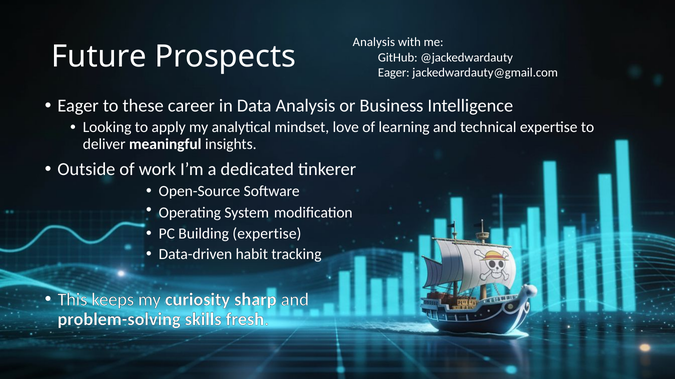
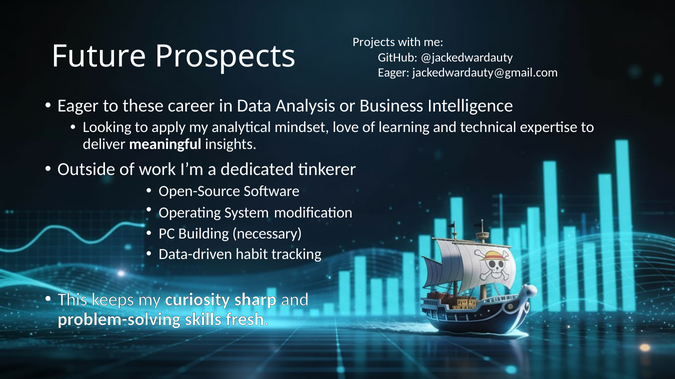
Analysis: Analysis -> Projects (374, 42)
Building expertise: expertise -> necessary (267, 234)
